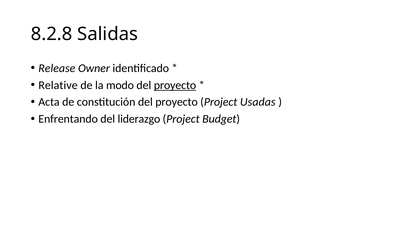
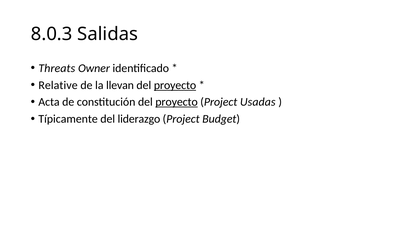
8.2.8: 8.2.8 -> 8.0.3 (52, 34)
Release: Release -> Threats (57, 68)
modo: modo -> llevan (120, 85)
proyecto underline: none -> present (177, 102)
Enfrentando: Enfrentando -> Típicamente (68, 119)
